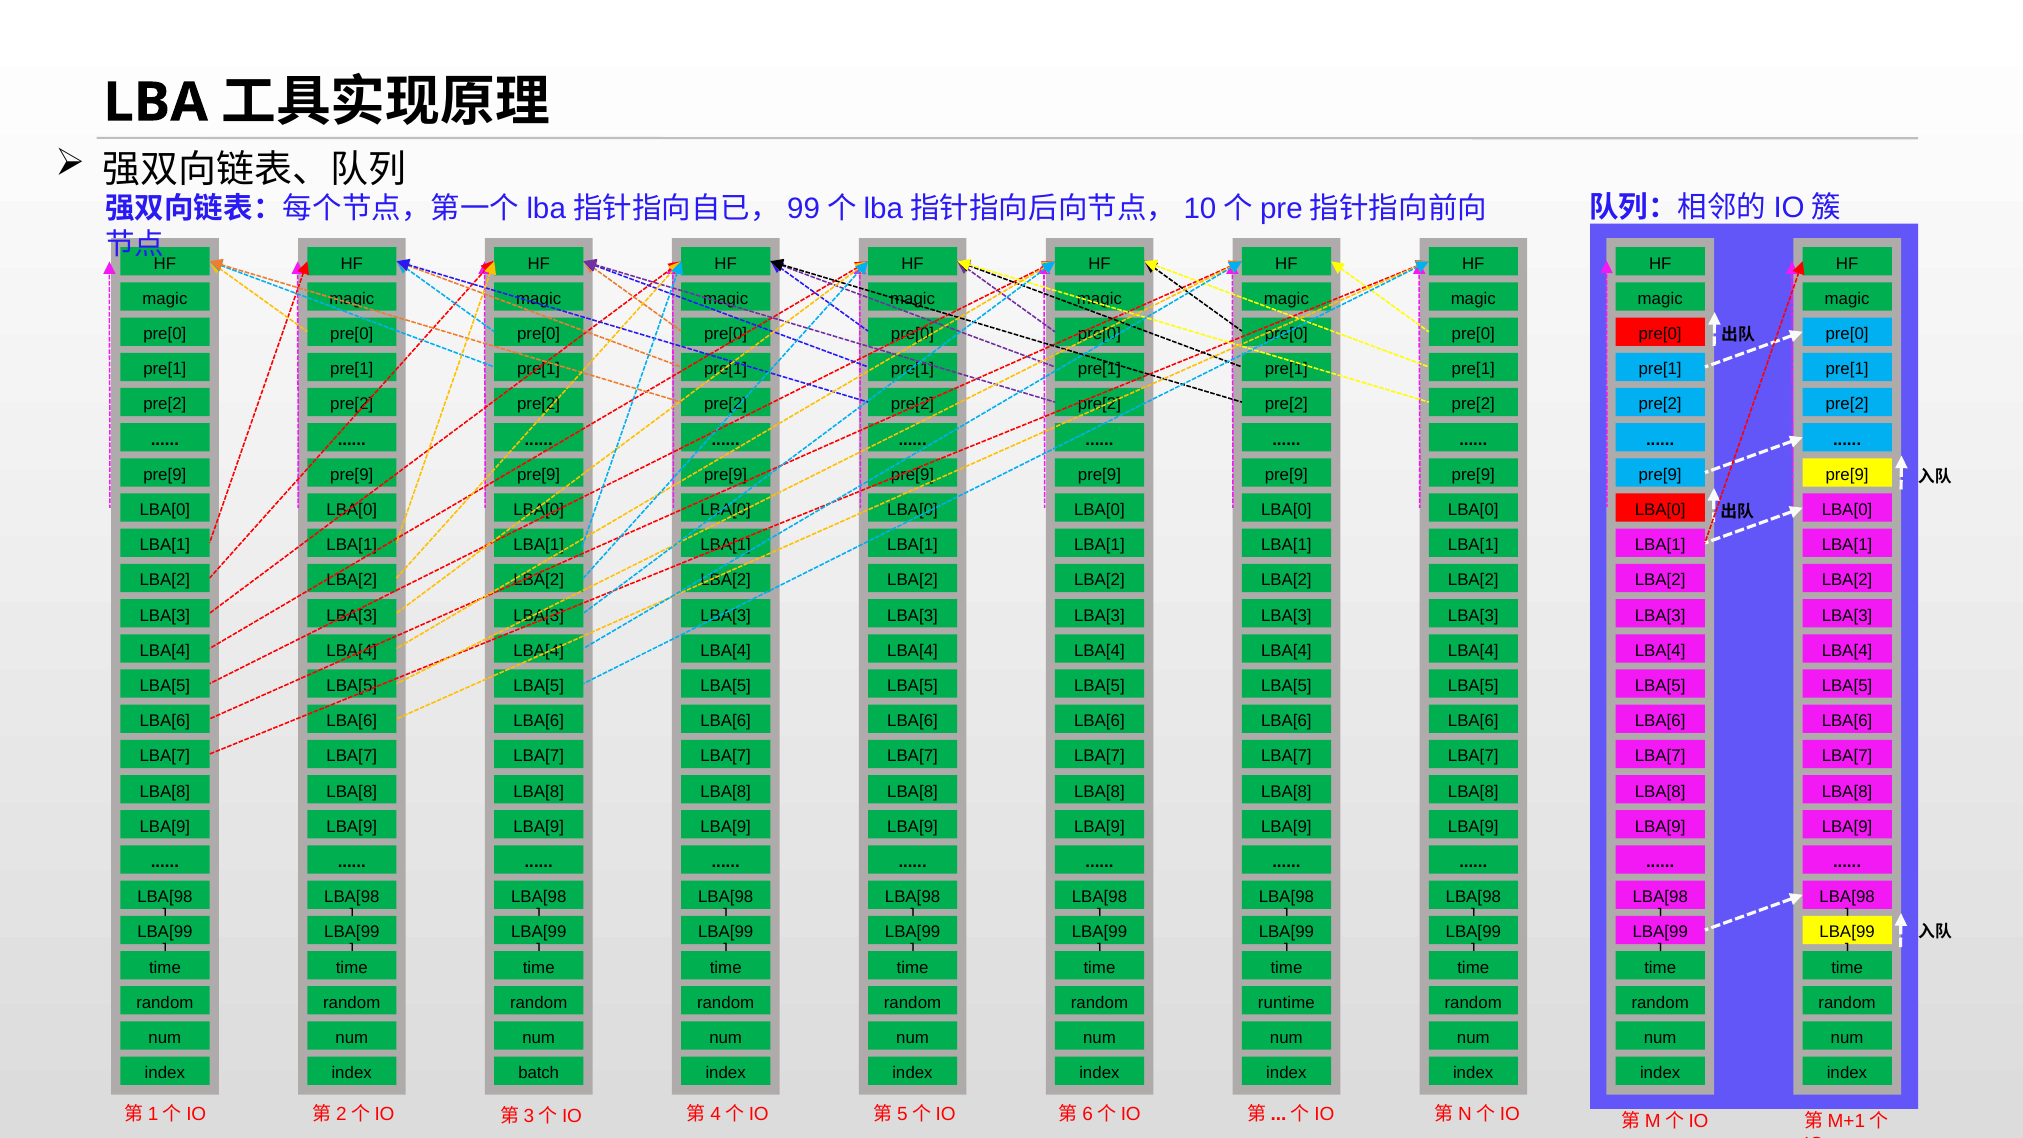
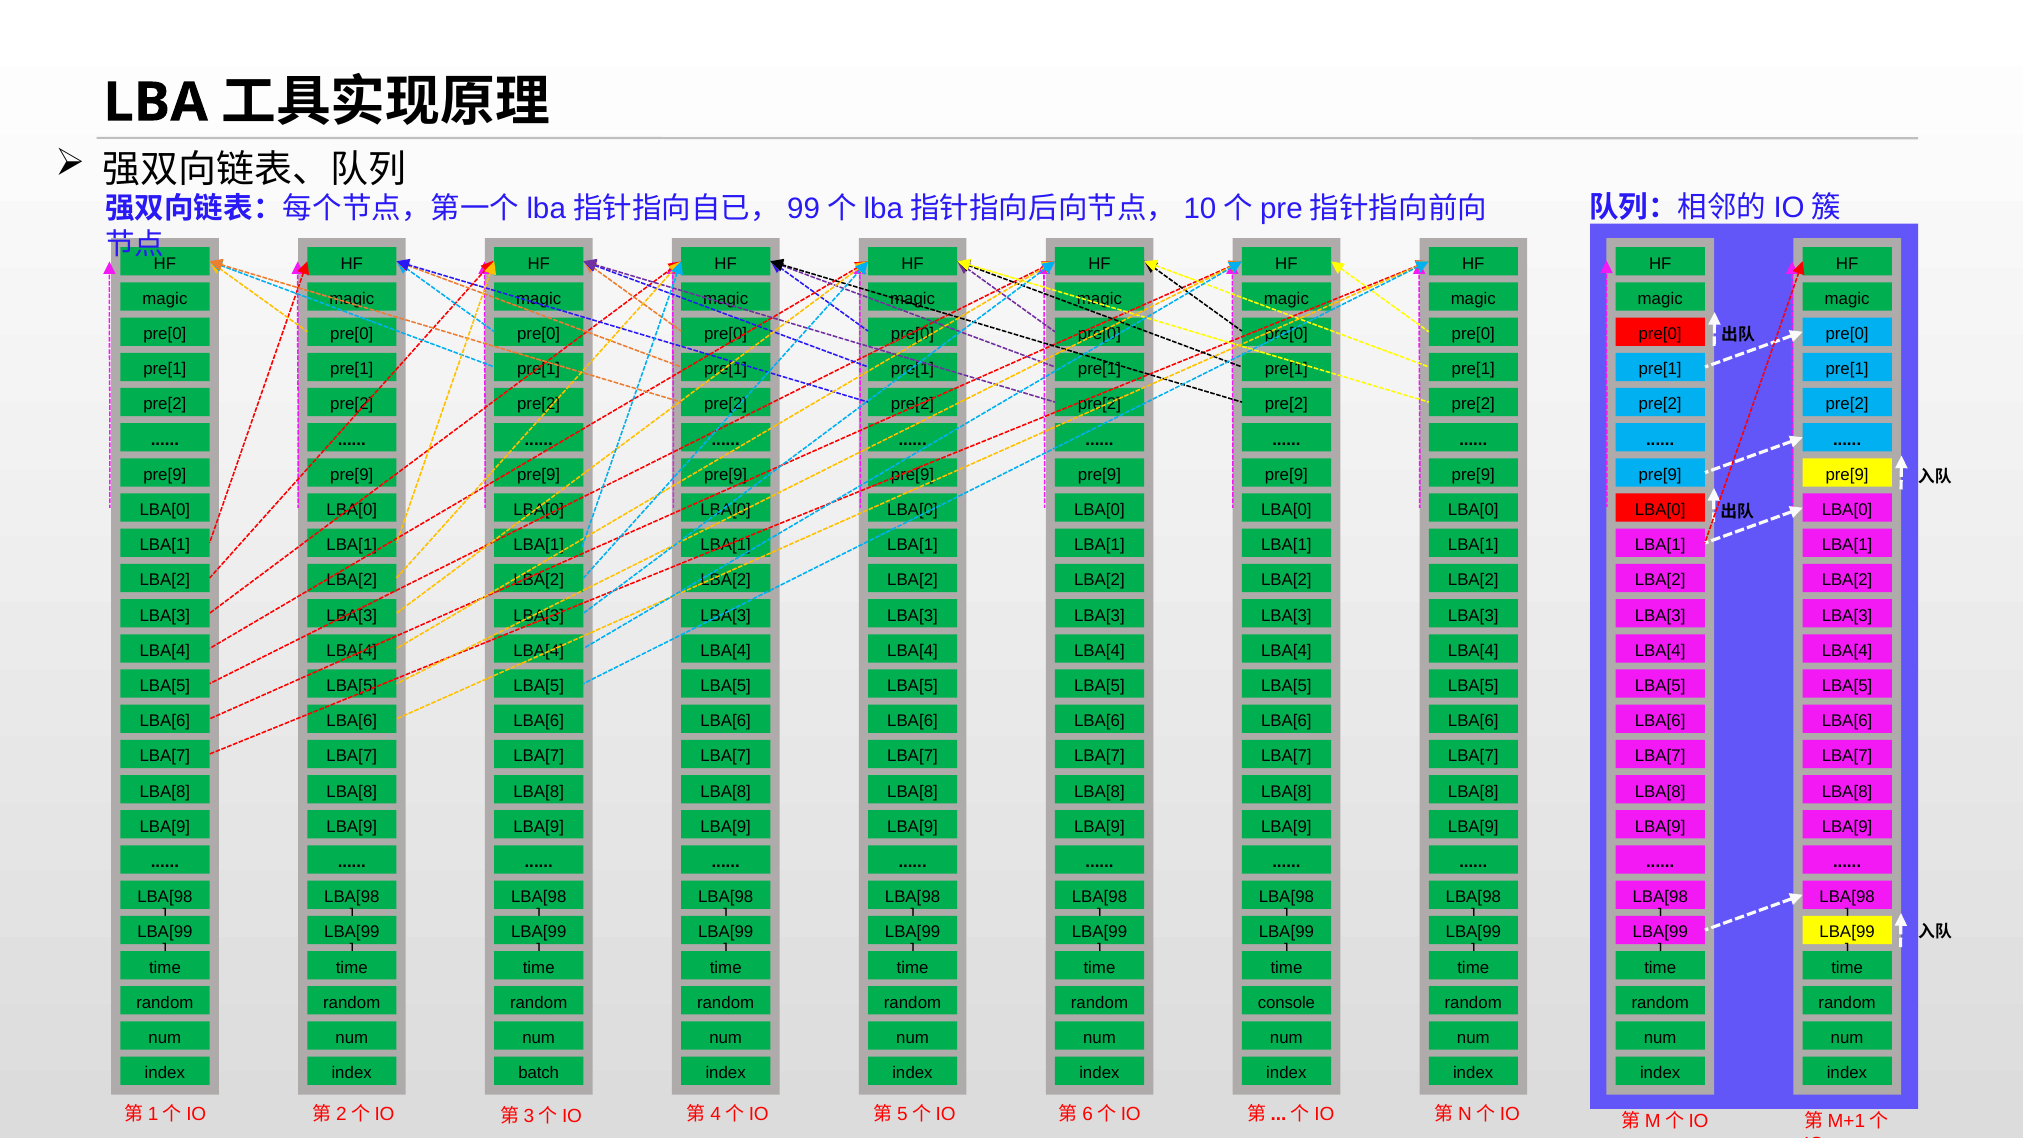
runtime: runtime -> console (1286, 1003)
